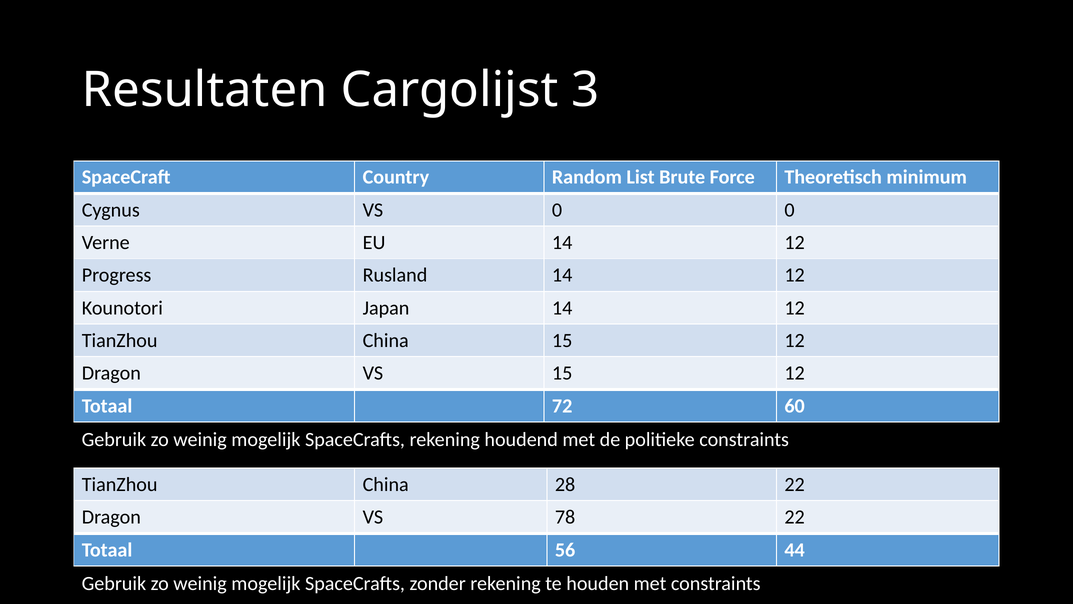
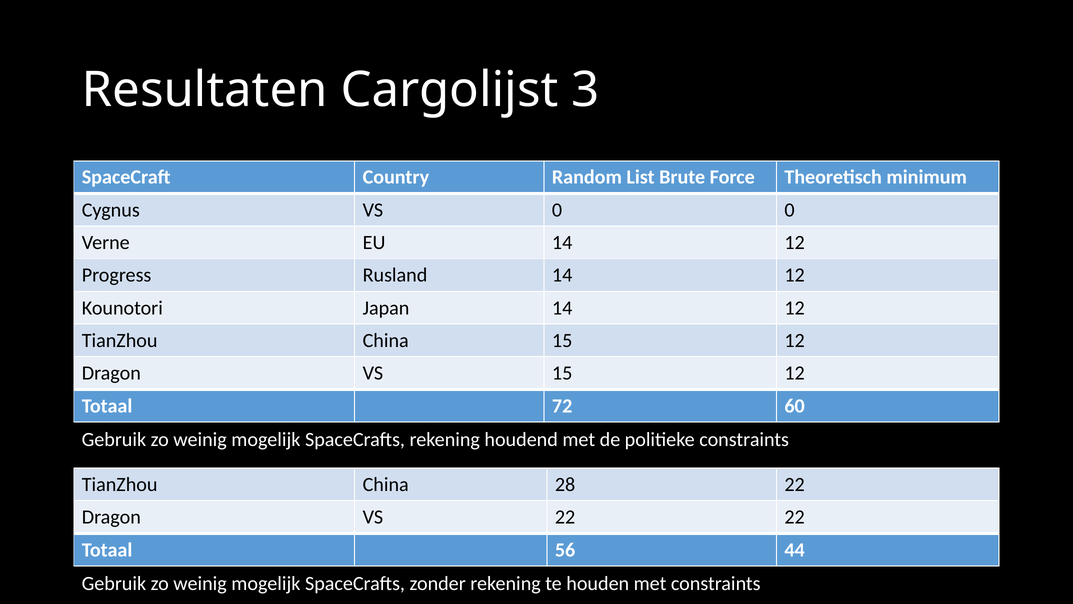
VS 78: 78 -> 22 (565, 517)
